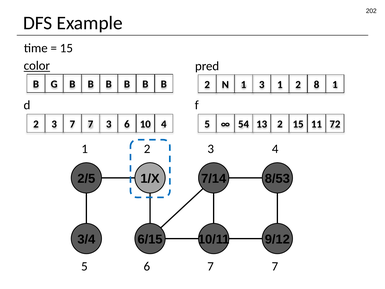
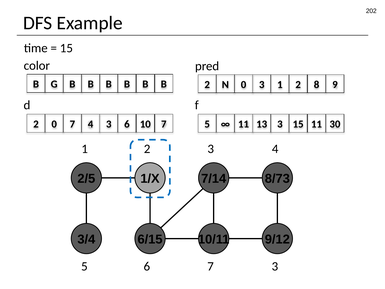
color underline: present -> none (37, 66)
N 1: 1 -> 0 (244, 84)
8 1: 1 -> 9 (335, 84)
2 3: 3 -> 0 (54, 124)
7: 7 -> 4 (91, 124)
10 4: 4 -> 7 (164, 124)
54: 54 -> 11 (244, 124)
13 2: 2 -> 3 (280, 124)
72: 72 -> 30 (335, 124)
8/53: 8/53 -> 8/73 (277, 179)
5 7 7: 7 -> 3 (275, 266)
